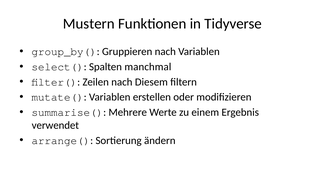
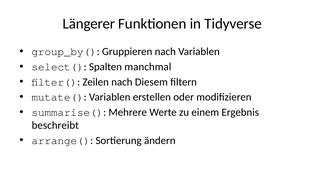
Mustern: Mustern -> Längerer (89, 24)
verwendet: verwendet -> beschreibt (55, 125)
